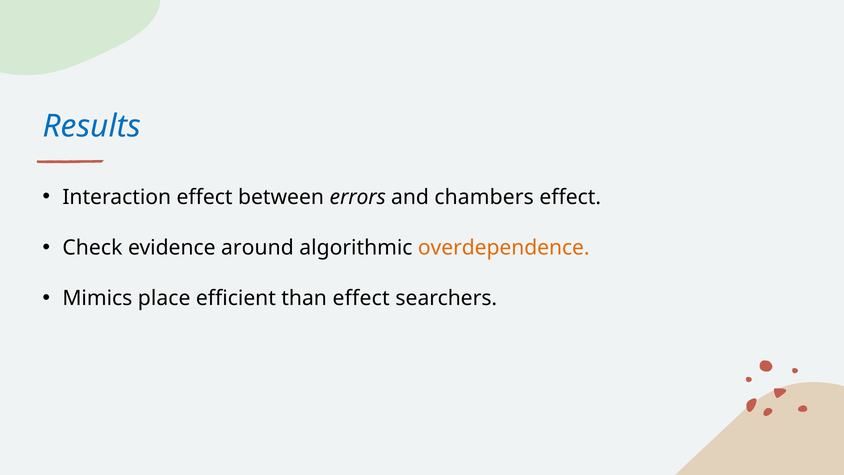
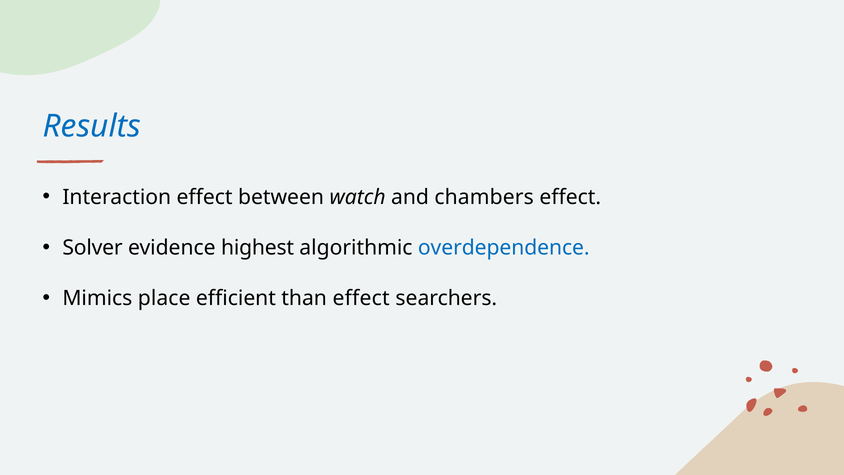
errors: errors -> watch (358, 197)
Check: Check -> Solver (93, 248)
around: around -> highest (258, 248)
overdependence colour: orange -> blue (504, 248)
